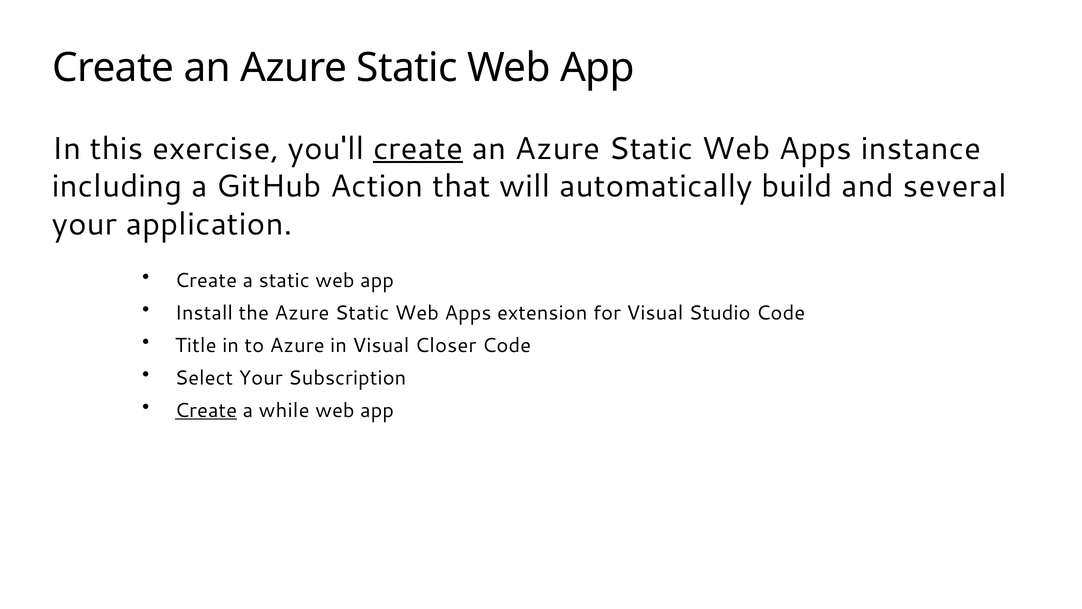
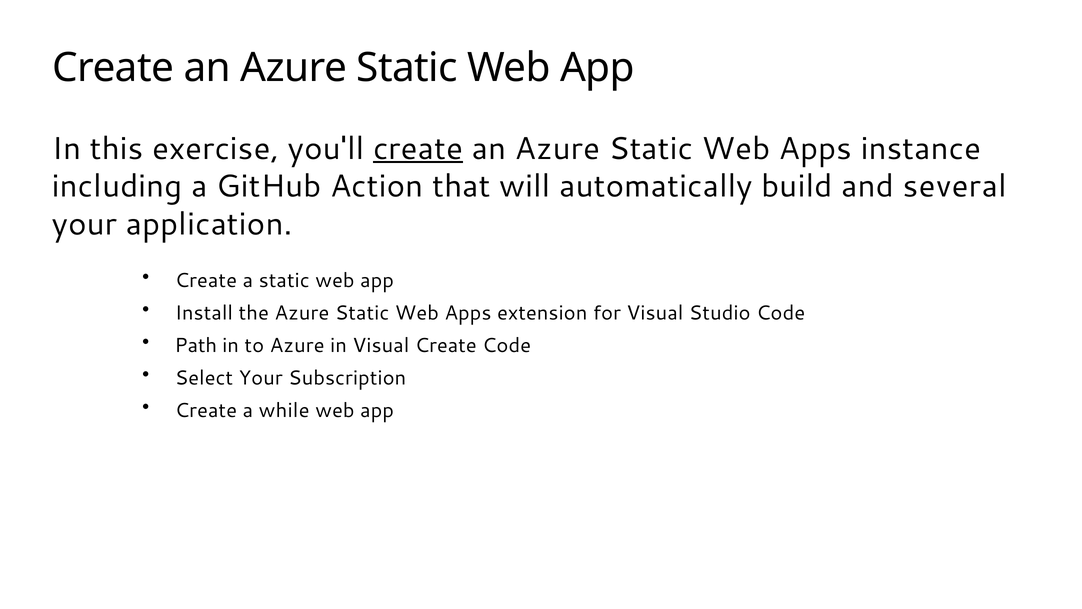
Title: Title -> Path (196, 345)
Visual Closer: Closer -> Create (446, 345)
Create underline: present -> none (206, 410)
